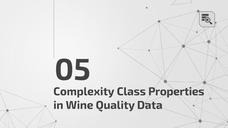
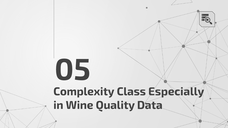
Properties: Properties -> Especially (176, 92)
